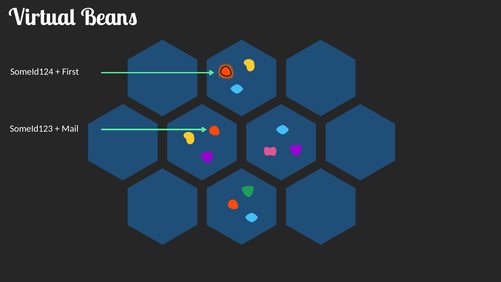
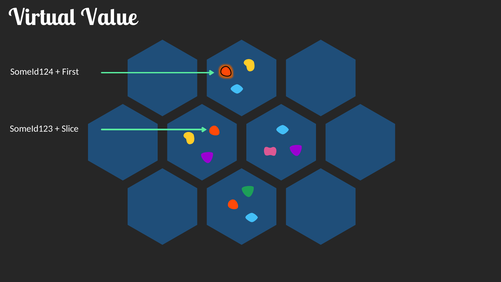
Beans: Beans -> Value (109, 17)
Mail: Mail -> Slice (70, 129)
